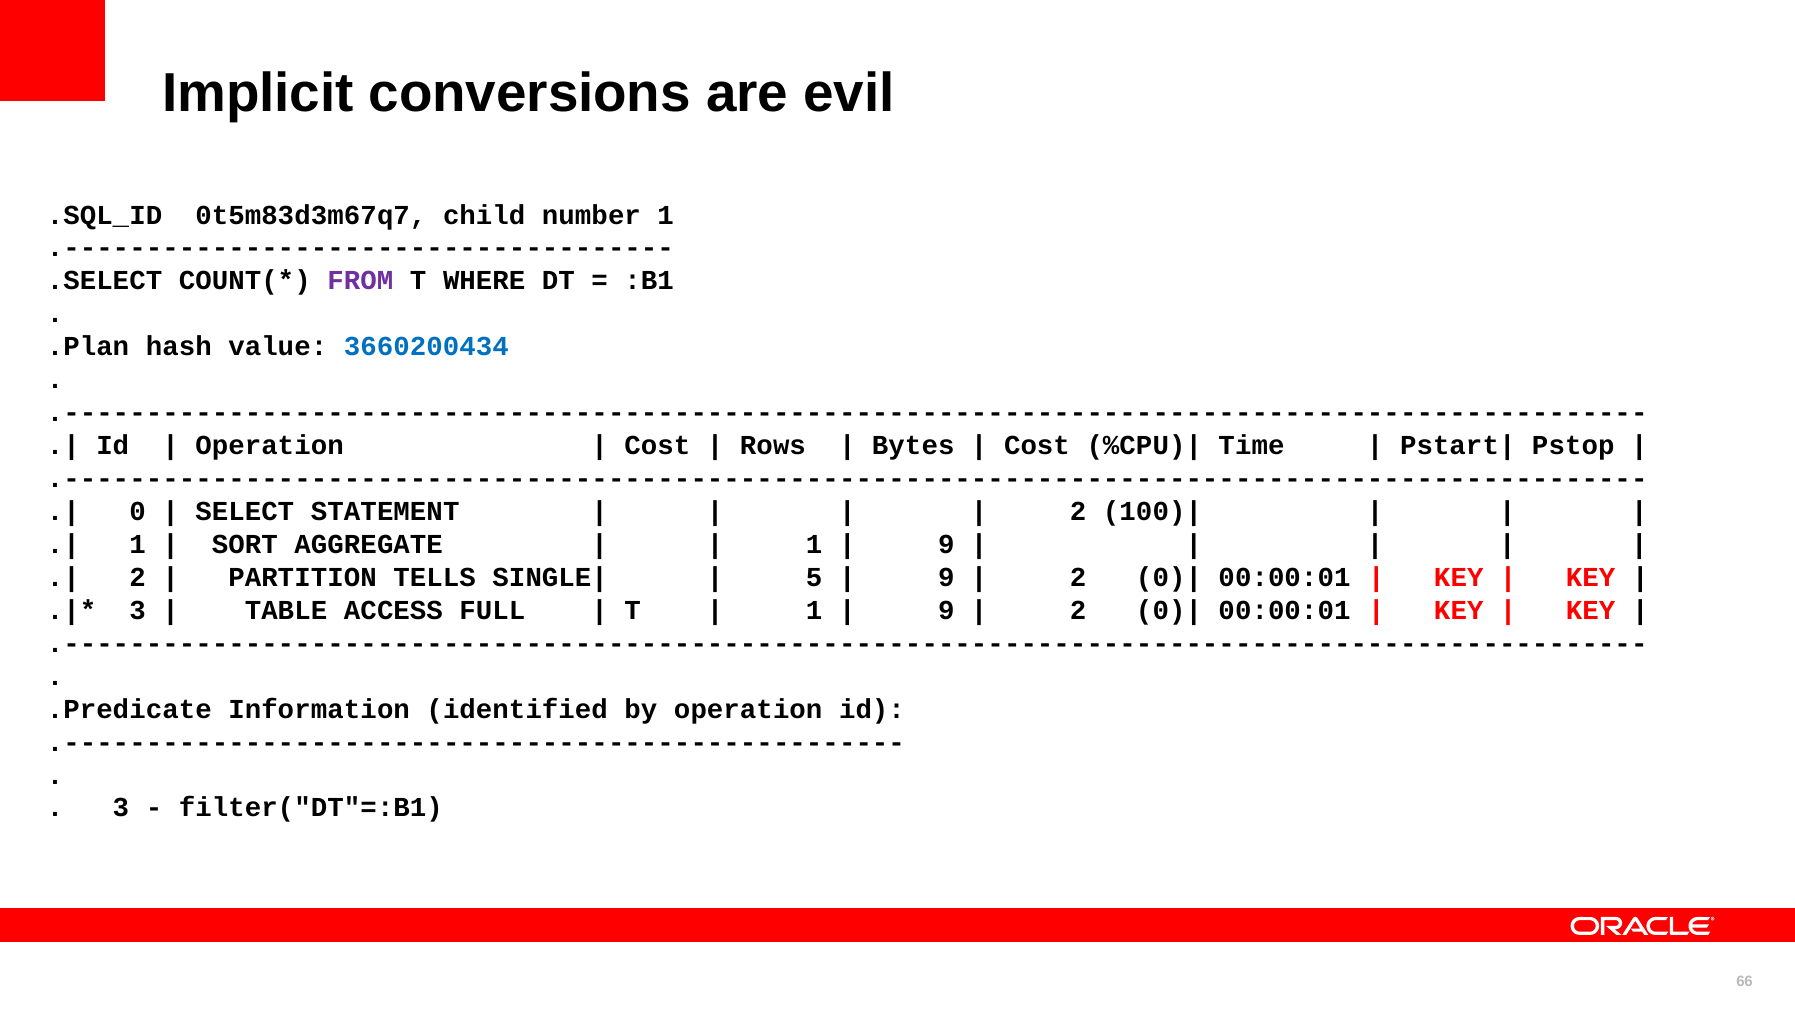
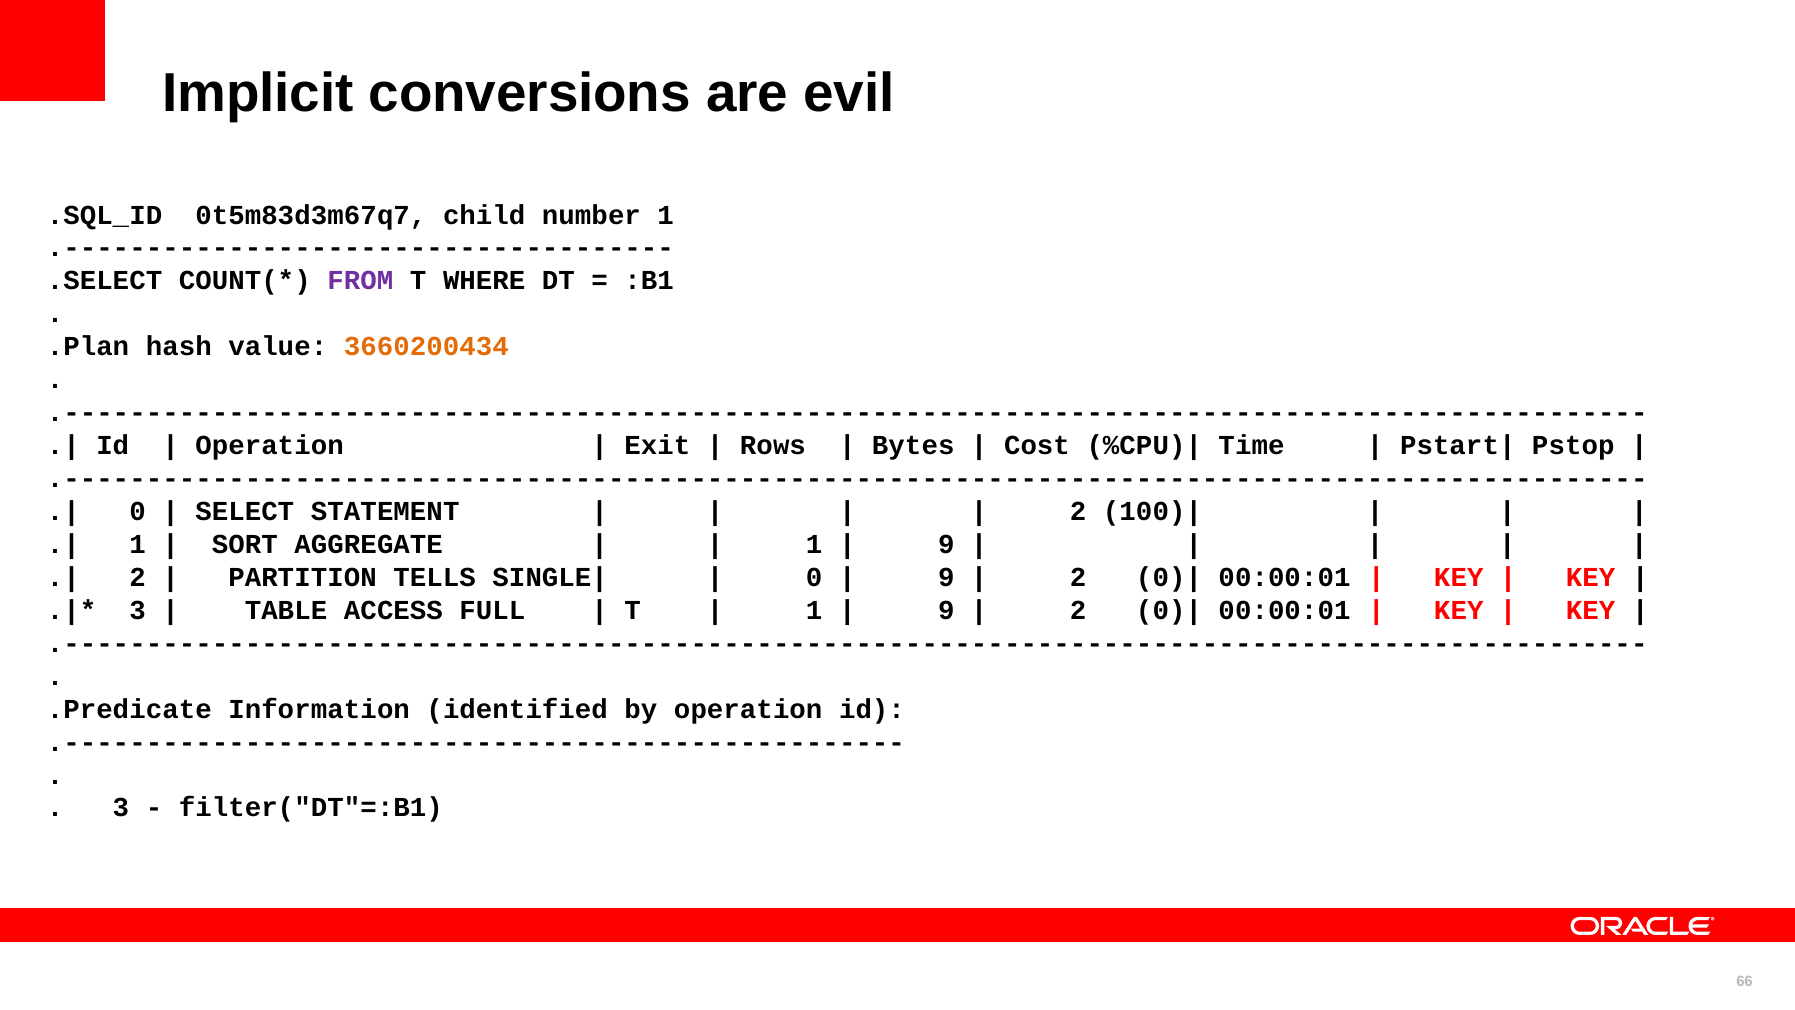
3660200434 colour: blue -> orange (426, 347)
Cost: Cost -> Exit (657, 445)
5: 5 -> 0 (814, 577)
